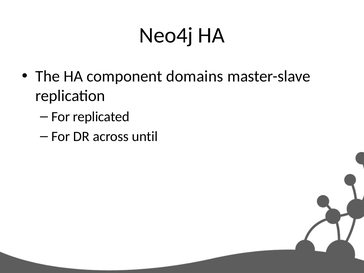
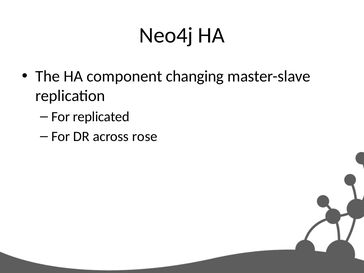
domains: domains -> changing (195, 76)
until: until -> rose (145, 136)
